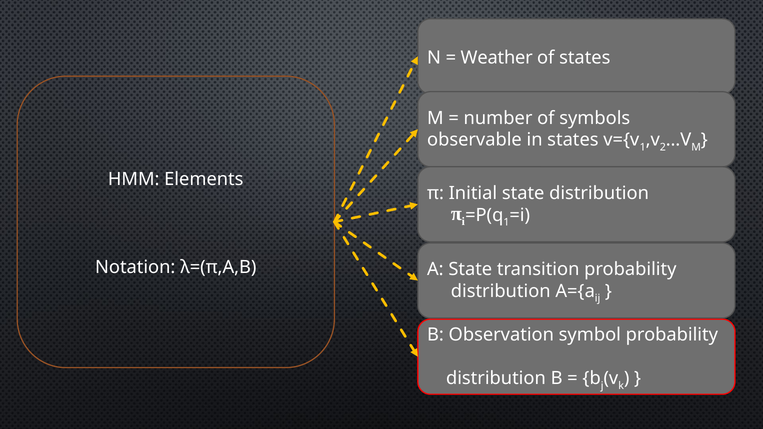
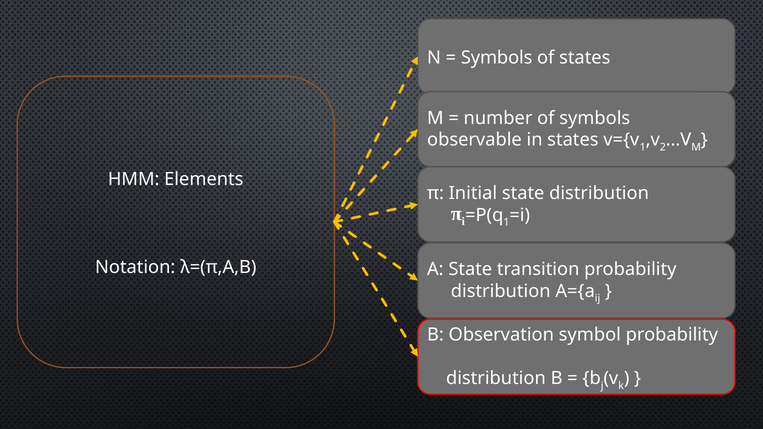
Weather: Weather -> Symbols (497, 58)
